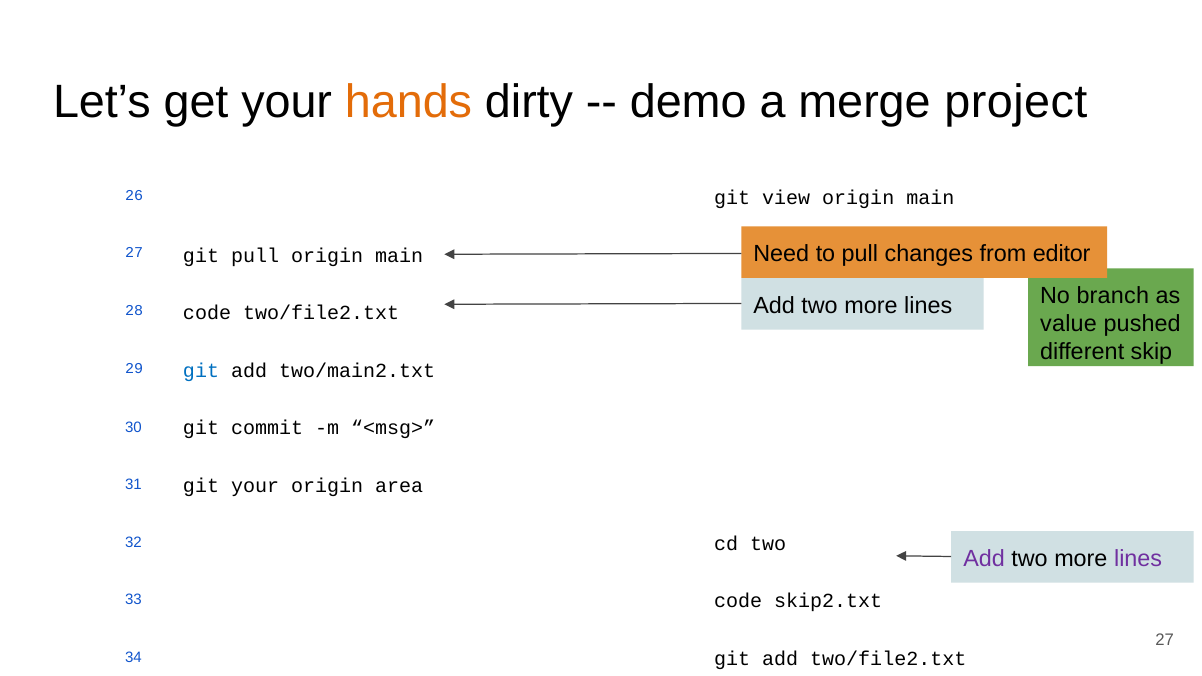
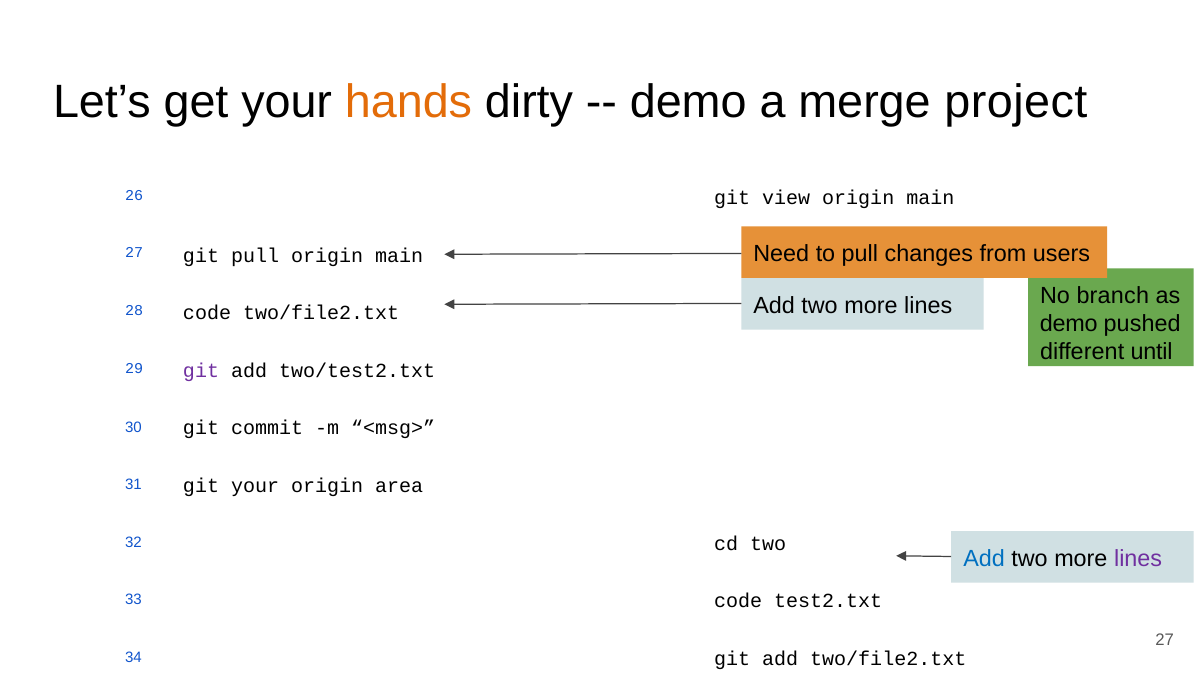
editor: editor -> users (1062, 254)
value: value -> demo (1069, 324)
skip: skip -> until (1152, 352)
git colour: blue -> purple (201, 371)
two/main2.txt: two/main2.txt -> two/test2.txt (357, 371)
Add colour: purple -> blue (984, 559)
skip2.txt: skip2.txt -> test2.txt (828, 601)
